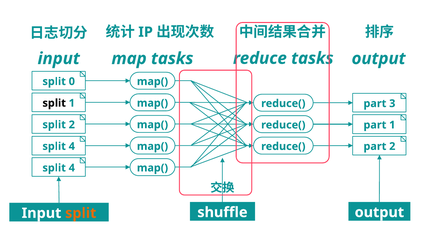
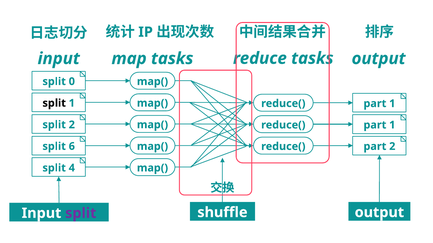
3: 3 -> 1 (392, 104)
4: 4 -> 6 (72, 147)
split colour: orange -> purple (81, 214)
